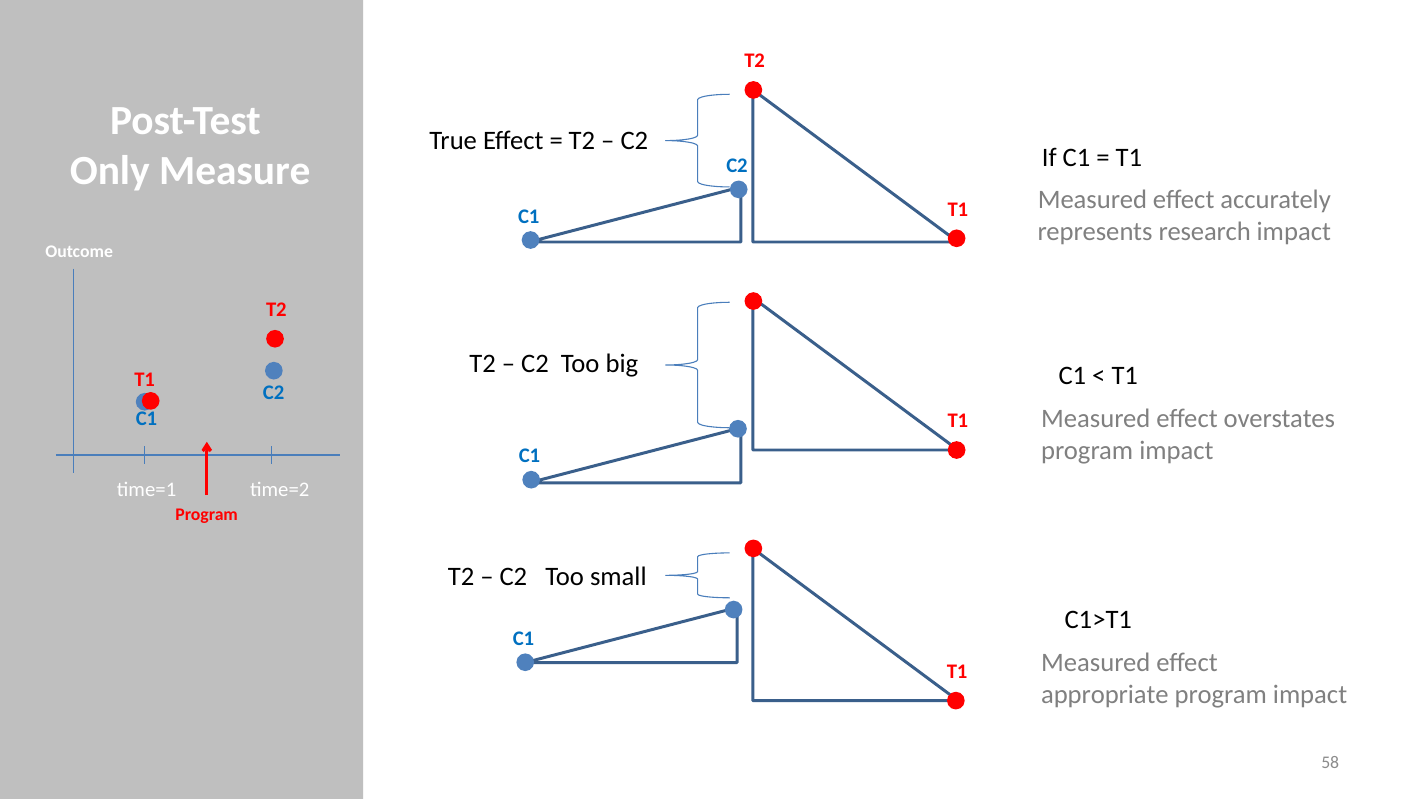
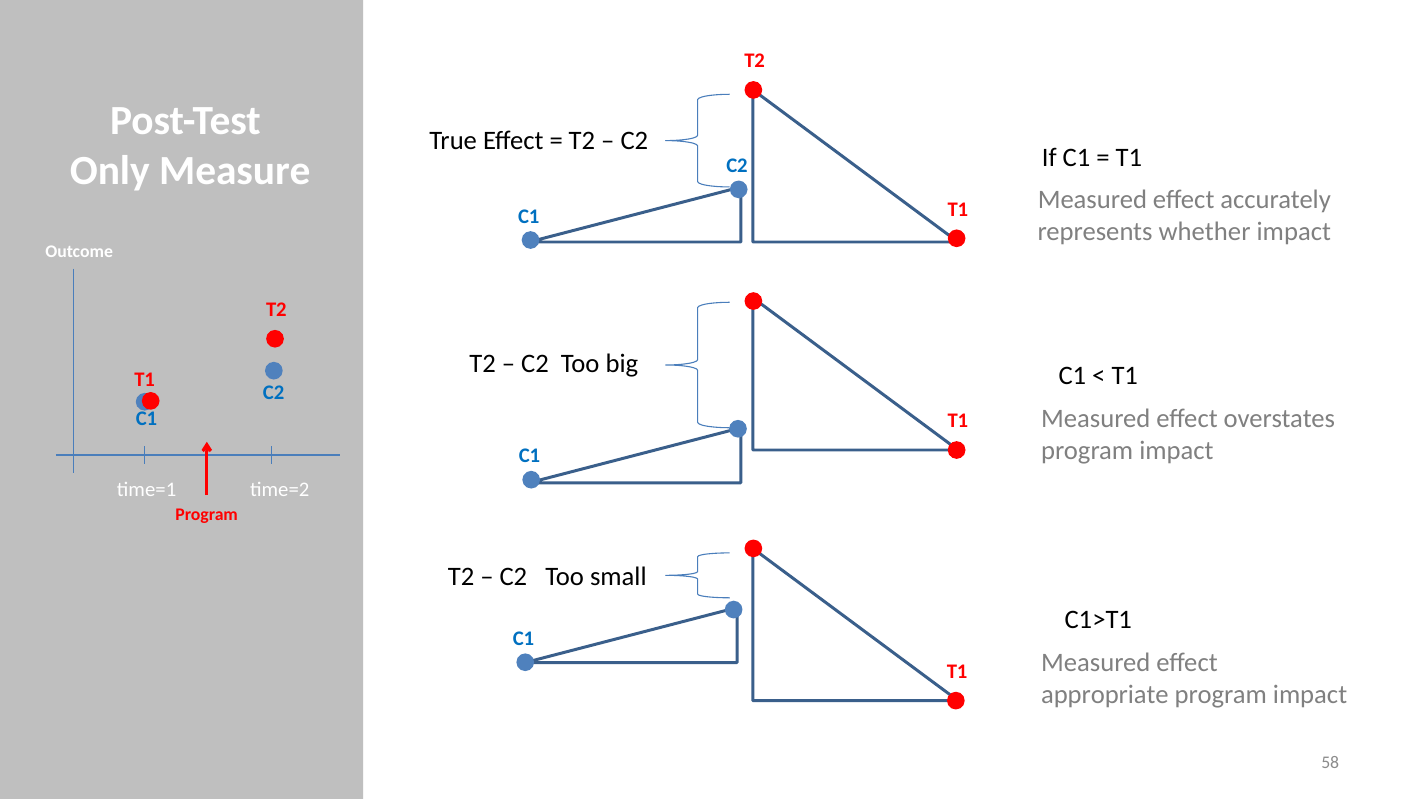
research: research -> whether (1205, 231)
